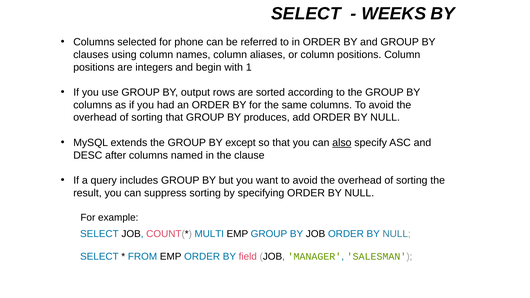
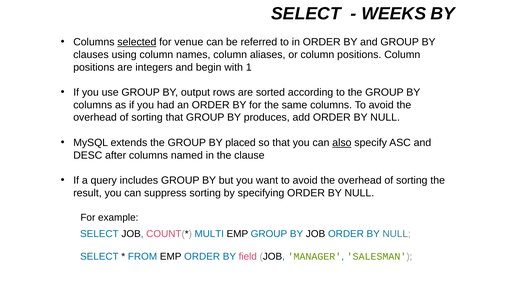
selected underline: none -> present (137, 42)
phone: phone -> venue (189, 42)
except: except -> placed (241, 143)
